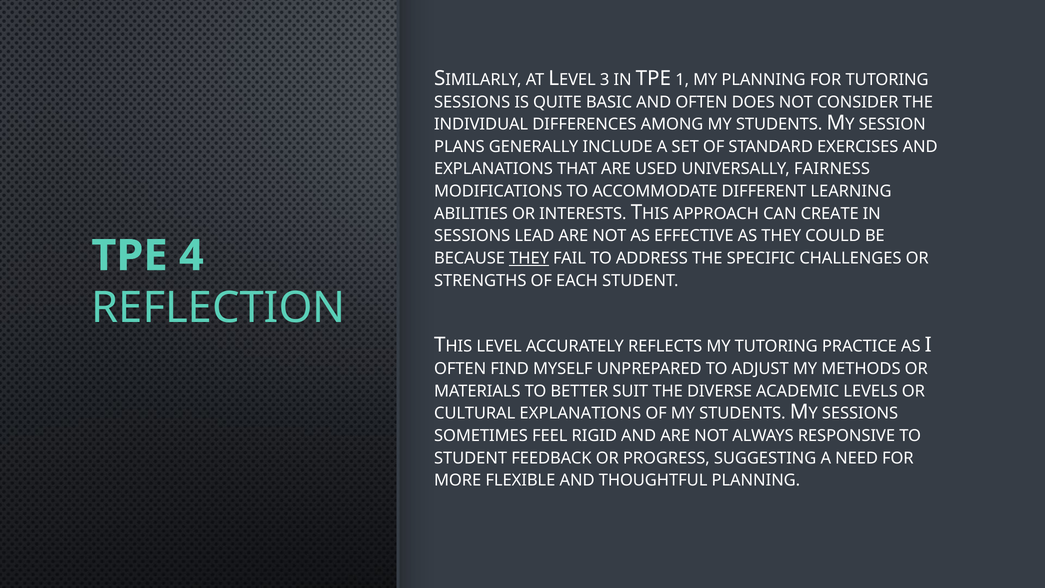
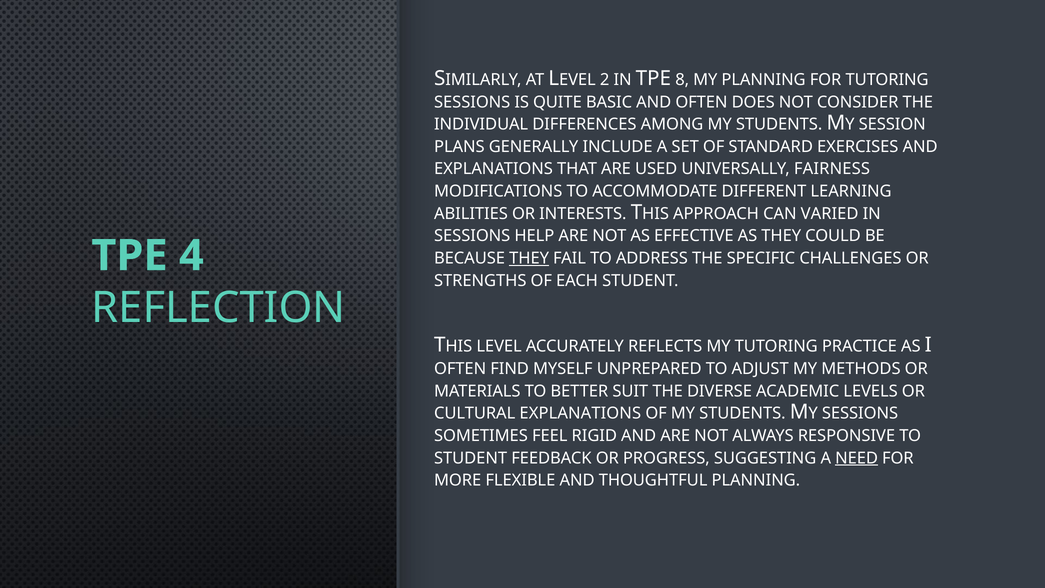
3: 3 -> 2 (605, 80)
1: 1 -> 8 (682, 80)
CREATE: CREATE -> VARIED (830, 214)
LEAD: LEAD -> HELP (534, 236)
NEED underline: none -> present (857, 458)
